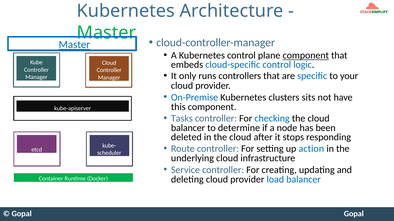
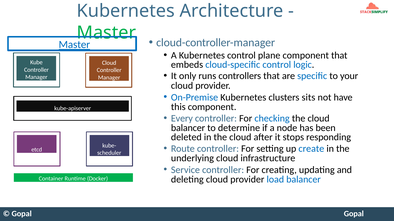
component underline: present -> none (306, 56)
Tasks: Tasks -> Every (182, 119)
action: action -> create (311, 149)
